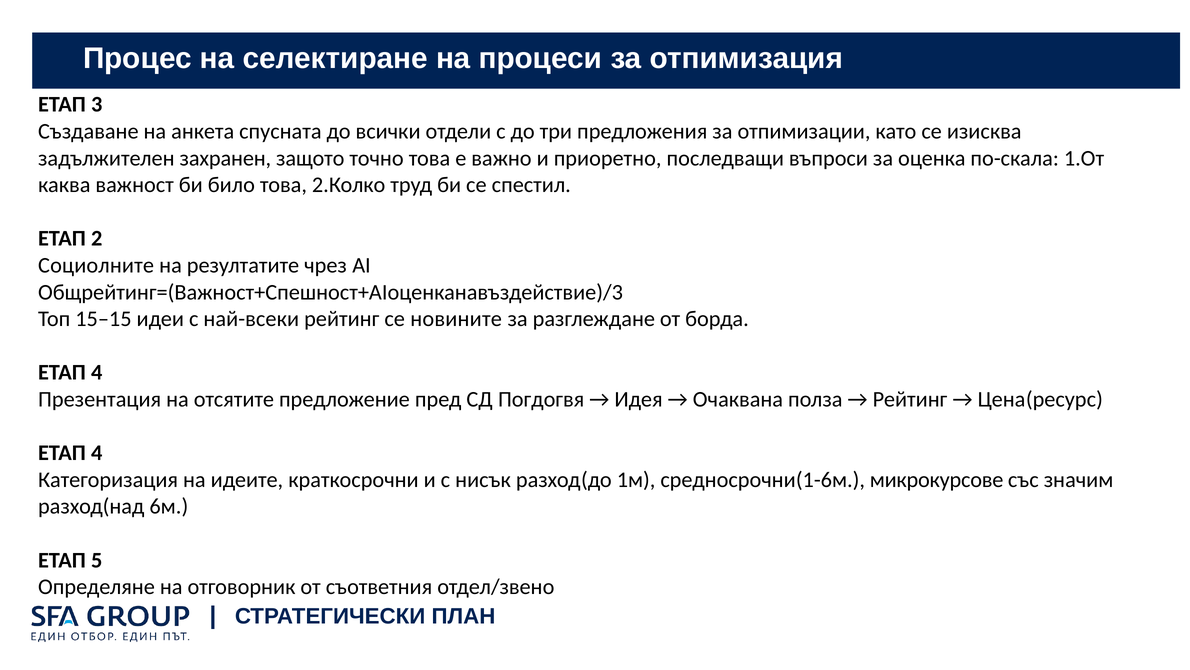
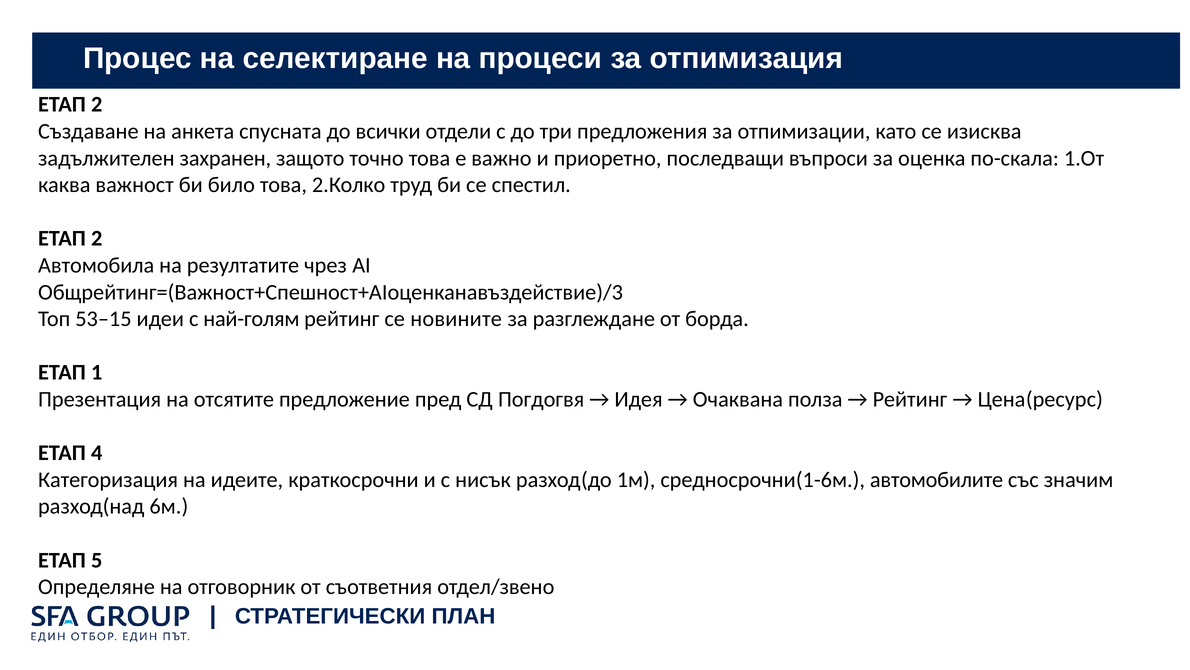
3: 3 -> 2 (97, 104)
Социолните: Социолните -> Автомобила (96, 265)
15–15: 15–15 -> 53–15 (103, 319)
най-всеки: най-всеки -> най-голям (251, 319)
4: 4 -> 1 (97, 372)
микрокурсове: микрокурсове -> автомобилите (937, 479)
